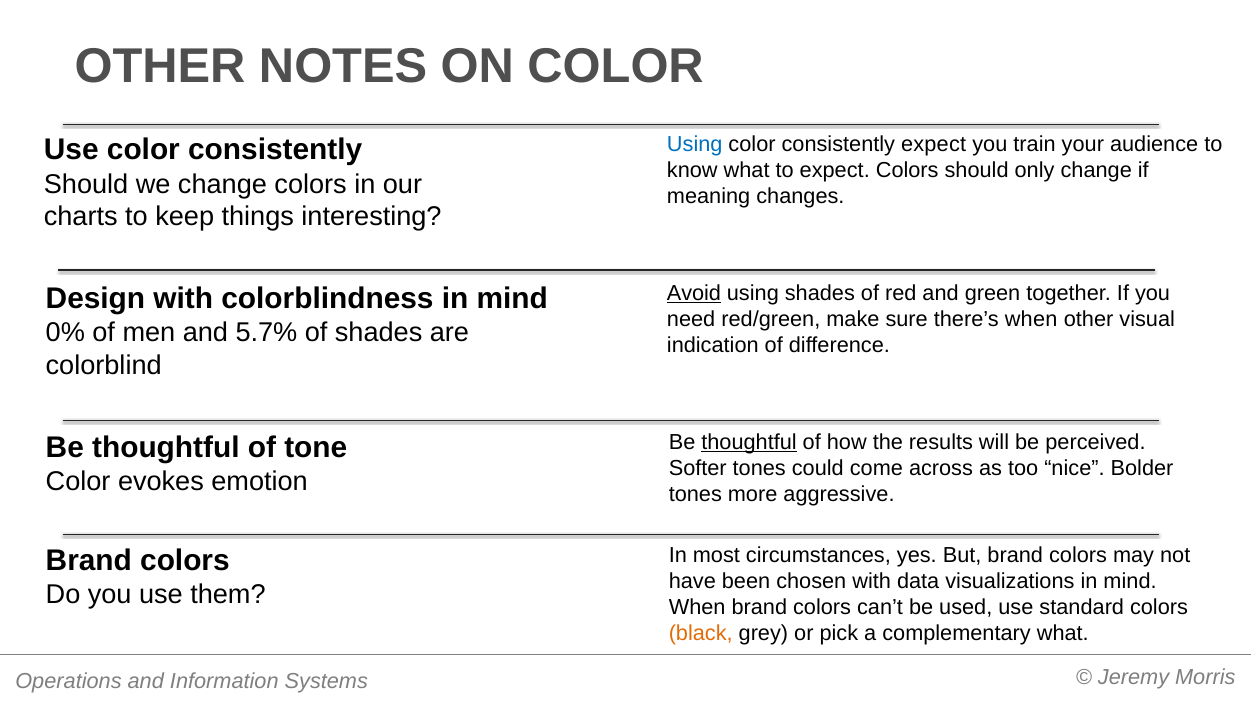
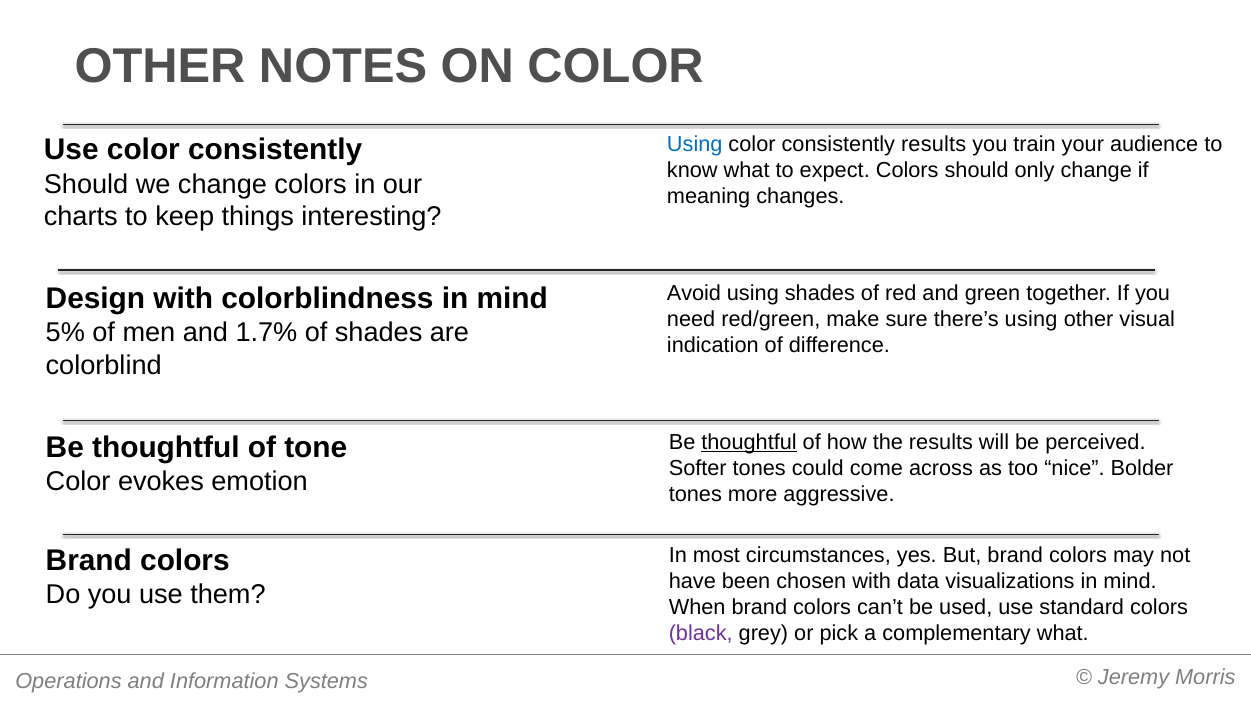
consistently expect: expect -> results (934, 145)
Avoid underline: present -> none (694, 294)
there’s when: when -> using (1031, 320)
0%: 0% -> 5% (65, 333)
5.7%: 5.7% -> 1.7% (266, 333)
black colour: orange -> purple (701, 634)
